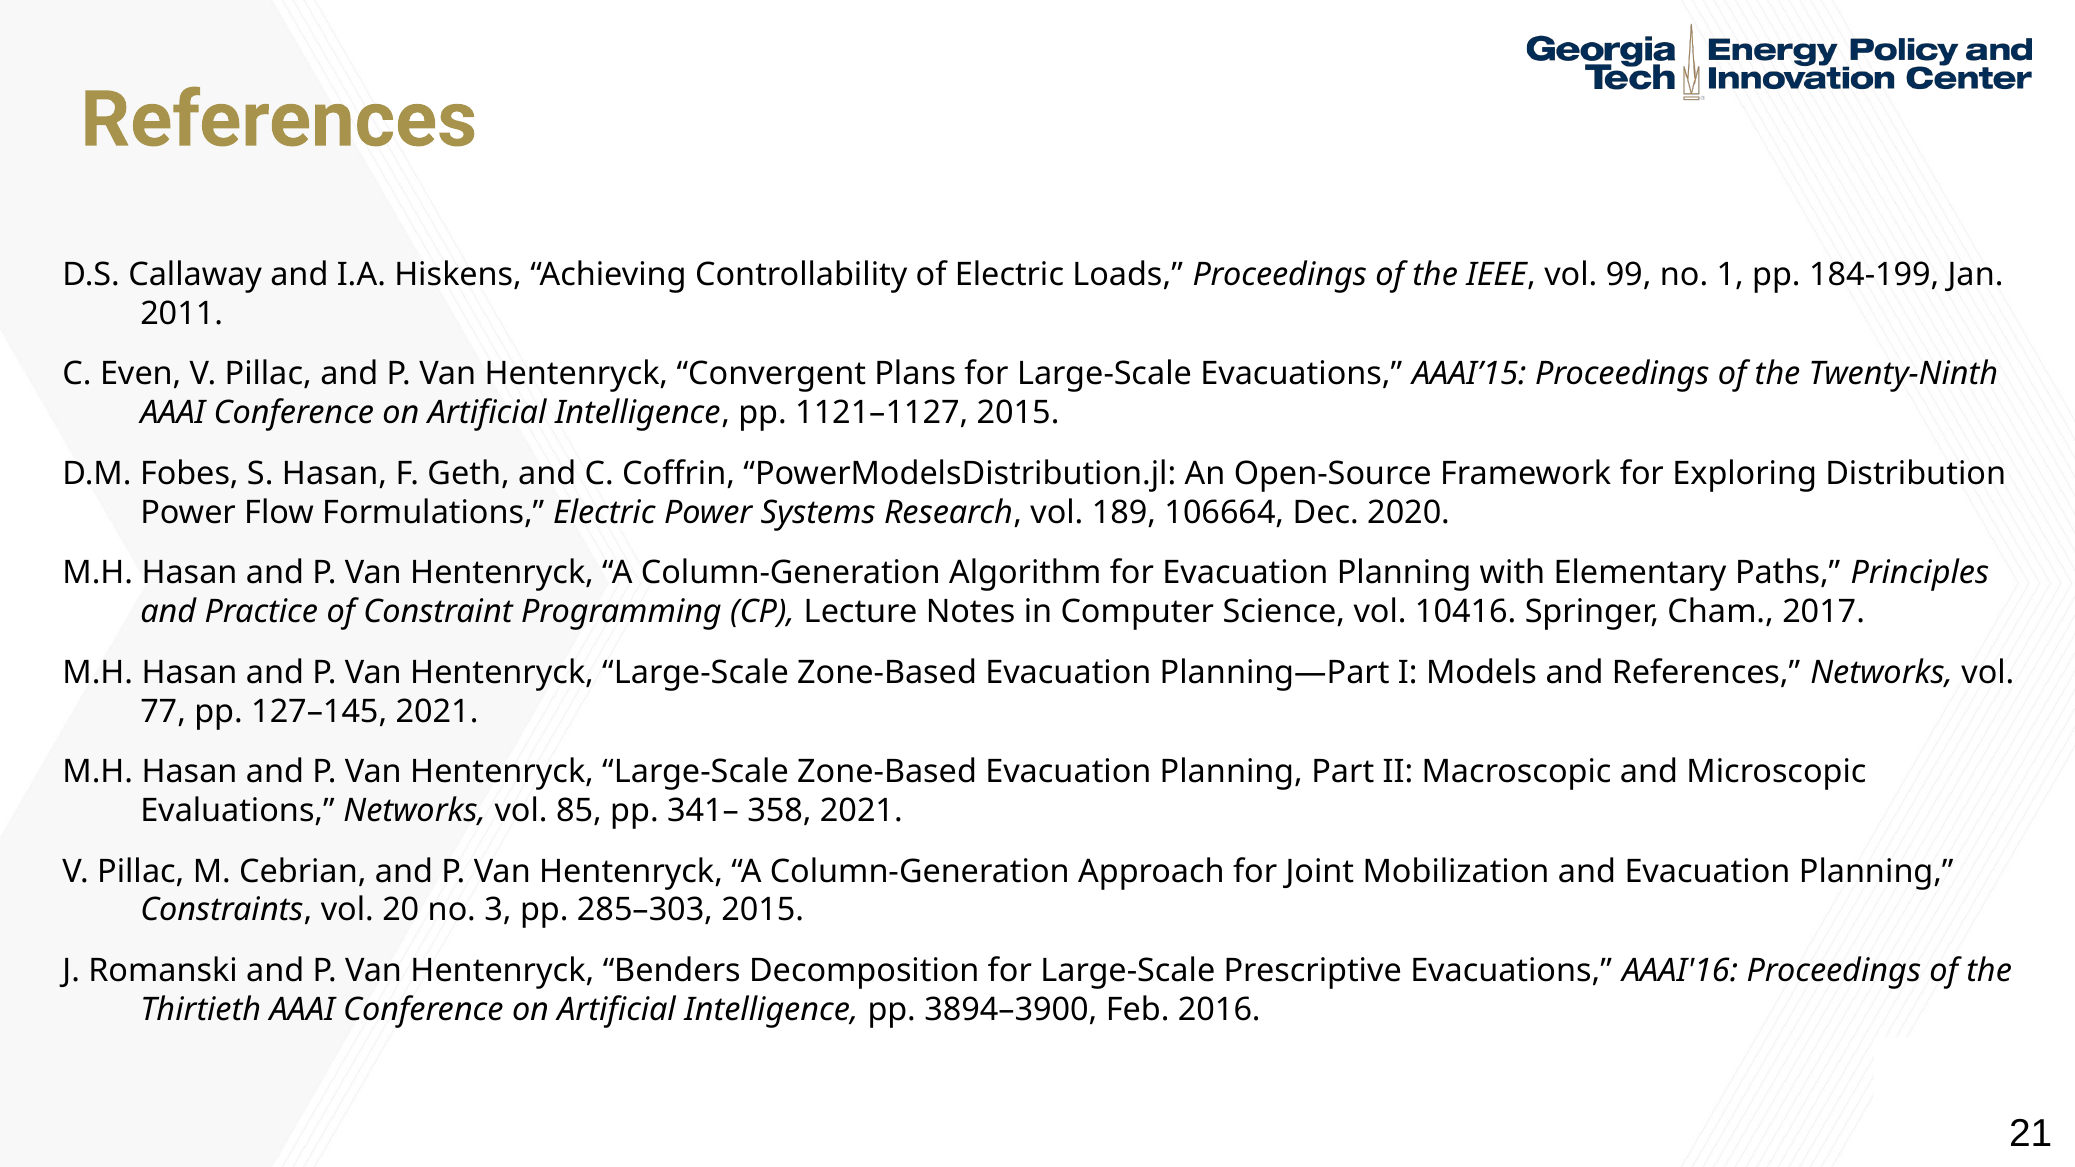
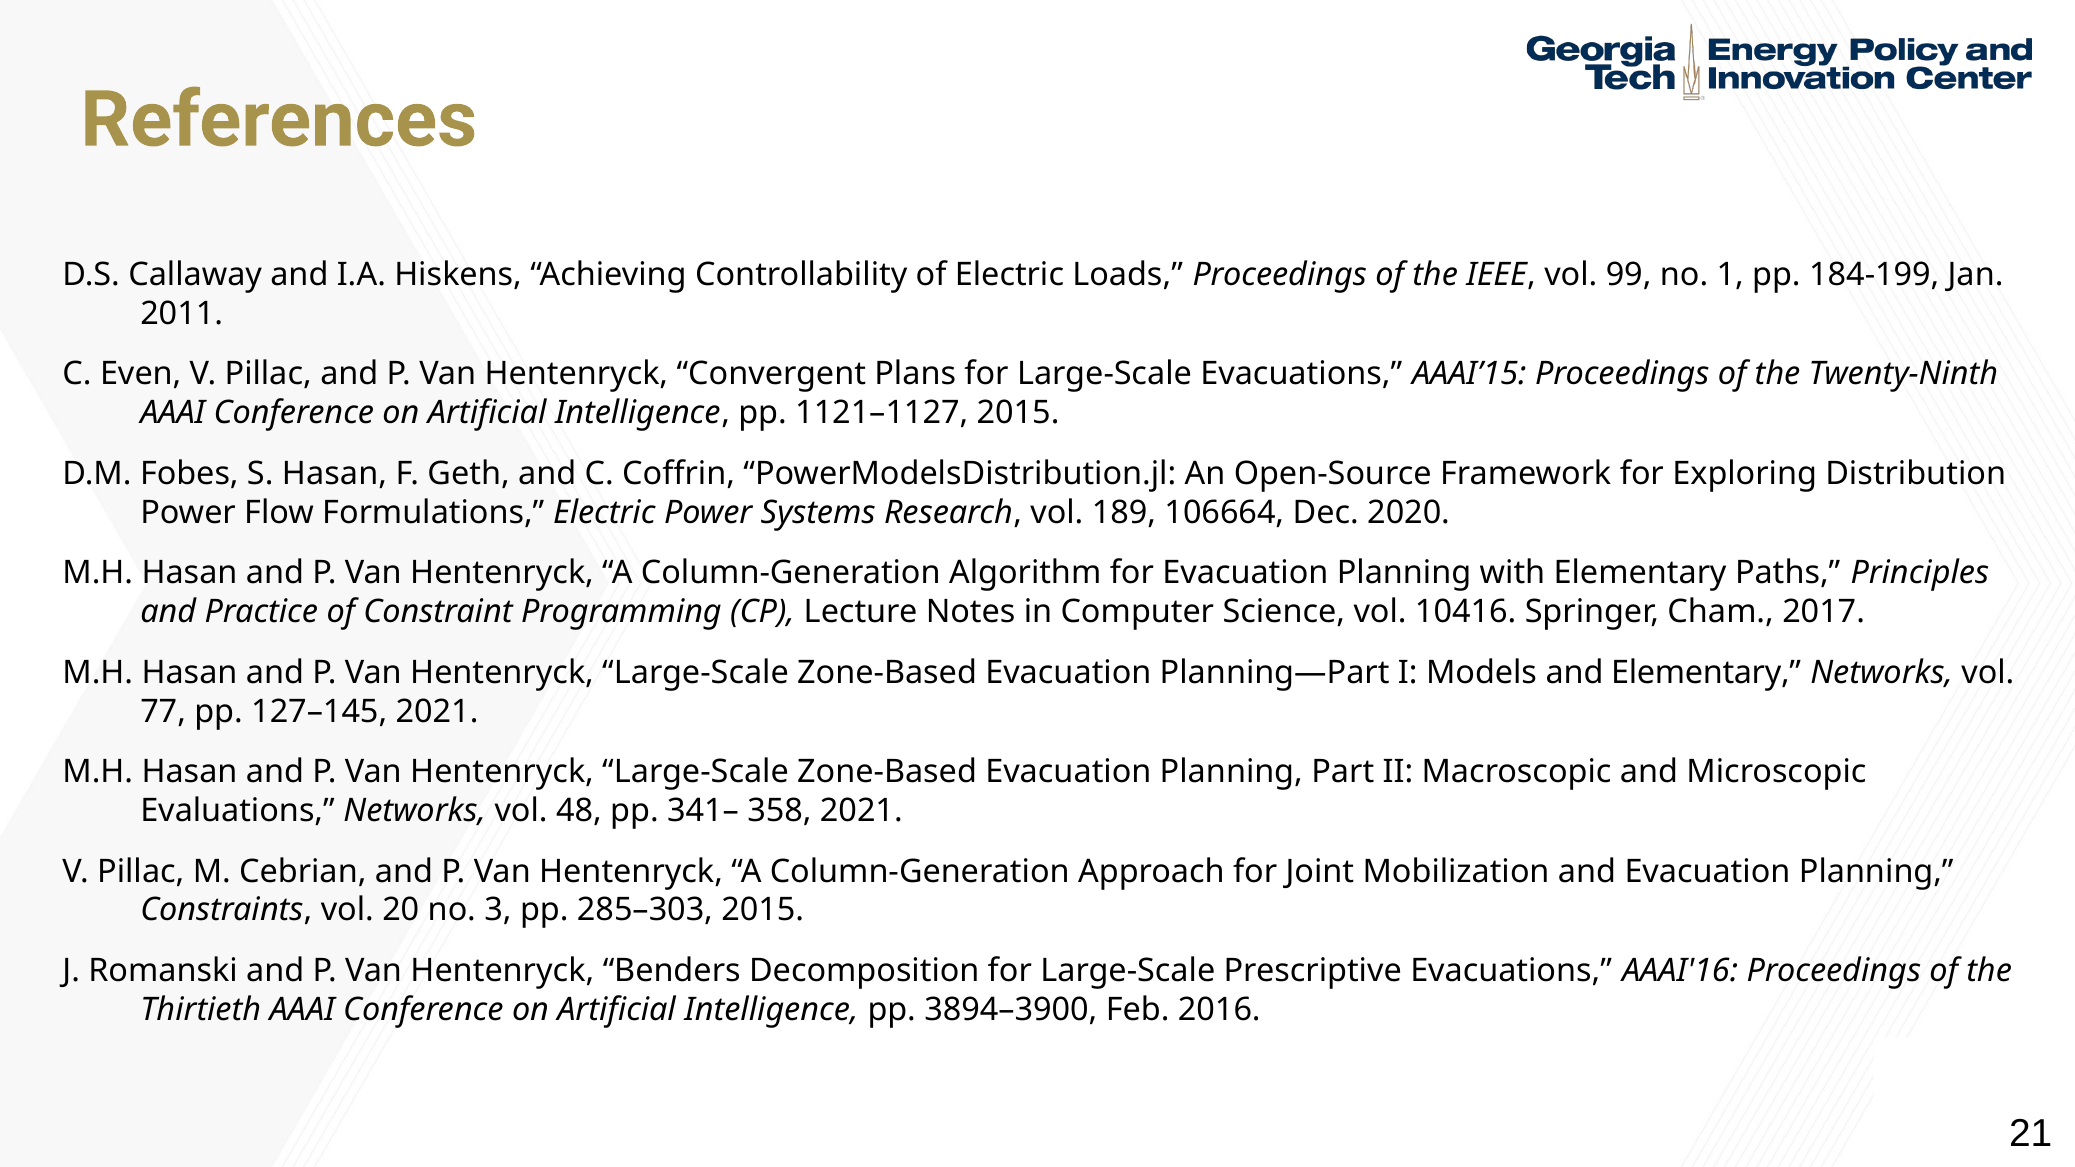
and References: References -> Elementary (1706, 673)
85: 85 -> 48 (579, 811)
